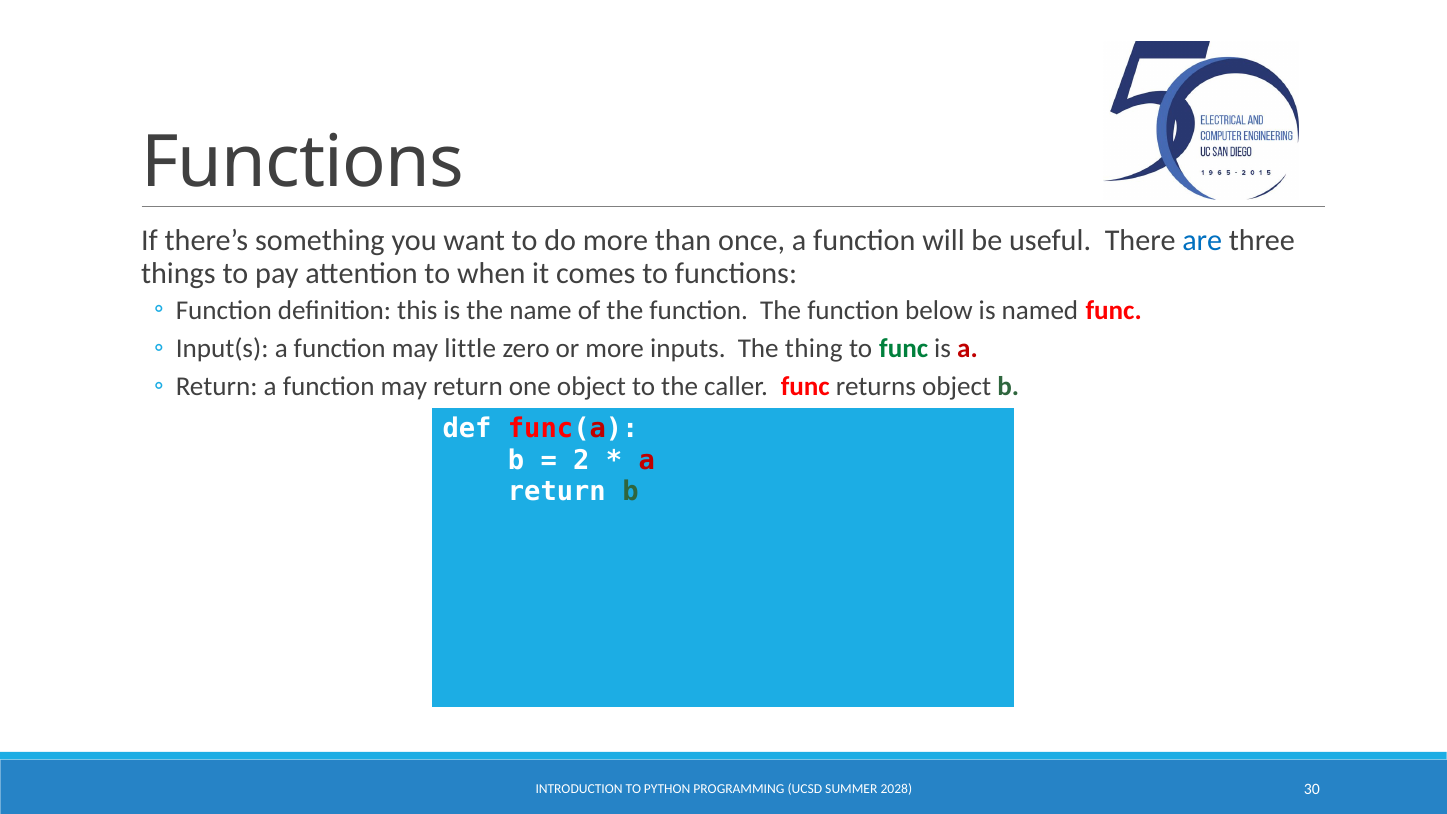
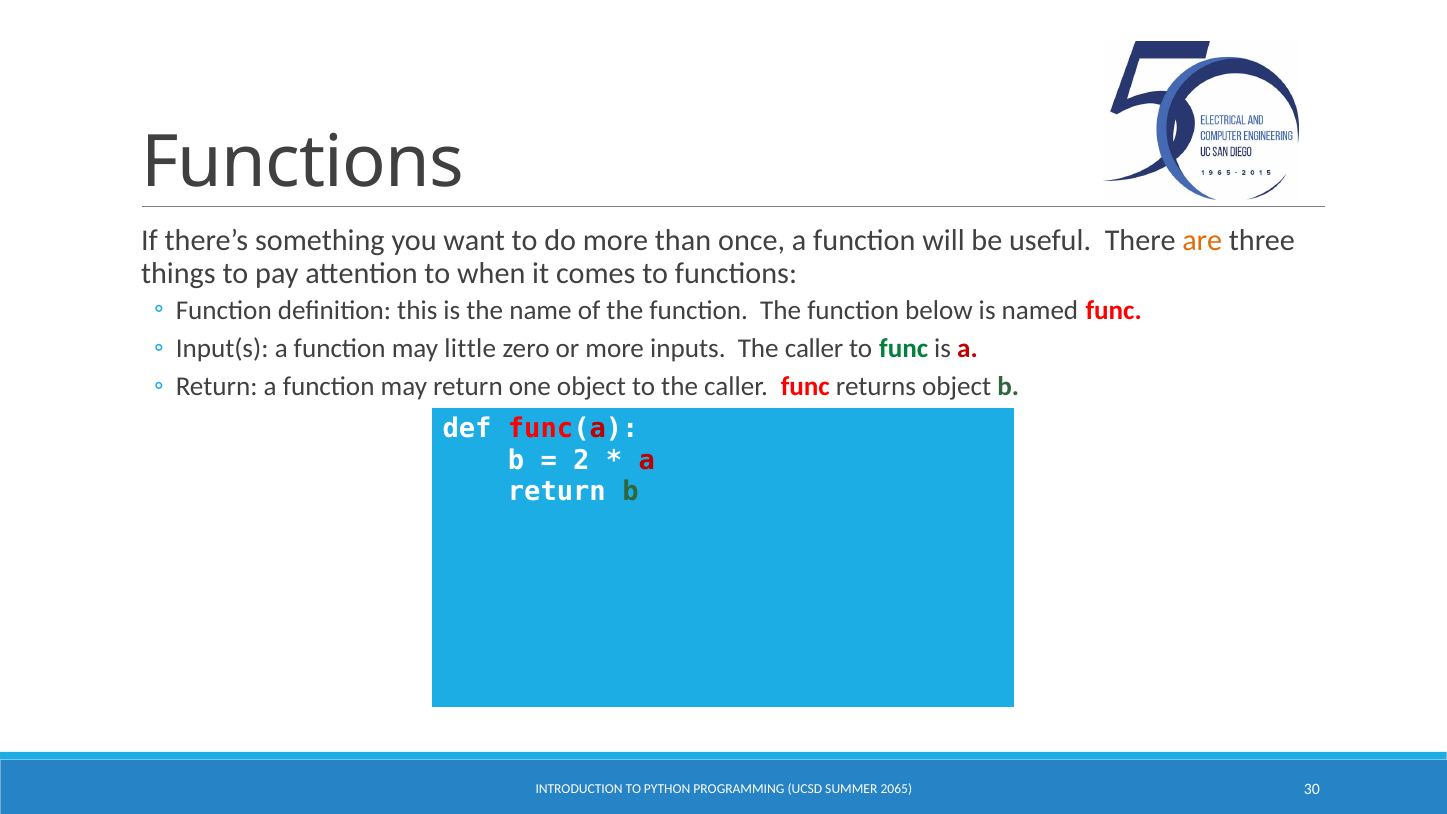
are colour: blue -> orange (1202, 241)
inputs The thing: thing -> caller (814, 349)
2028: 2028 -> 2065 (896, 789)
